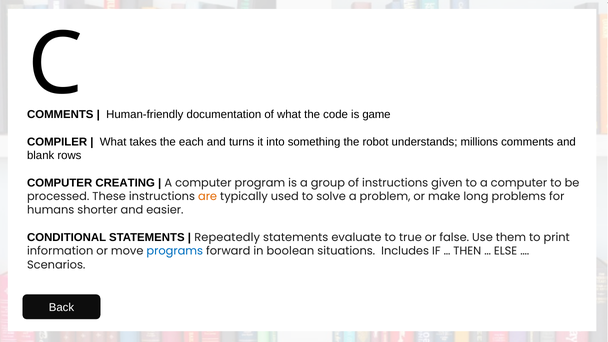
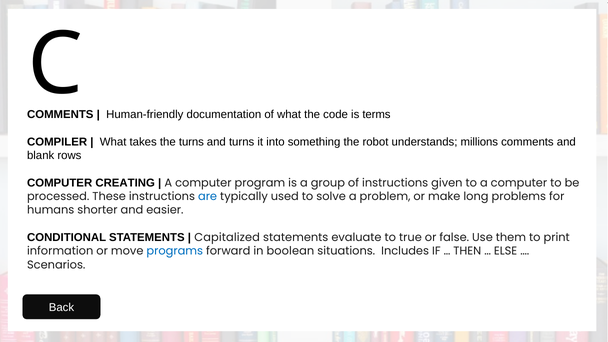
game: game -> terms (376, 114)
the each: each -> turns (191, 142)
are colour: orange -> blue (208, 196)
Repeatedly: Repeatedly -> Capitalized (227, 238)
